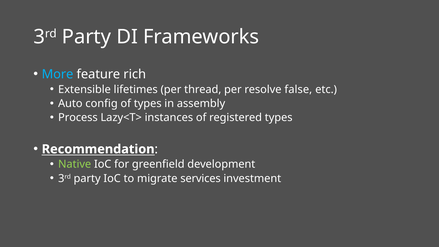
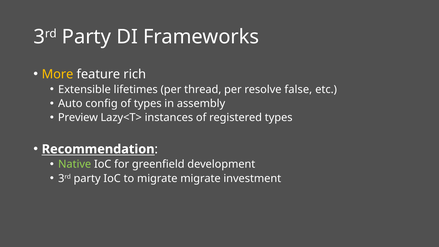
More colour: light blue -> yellow (58, 74)
Process: Process -> Preview (78, 118)
migrate services: services -> migrate (201, 178)
